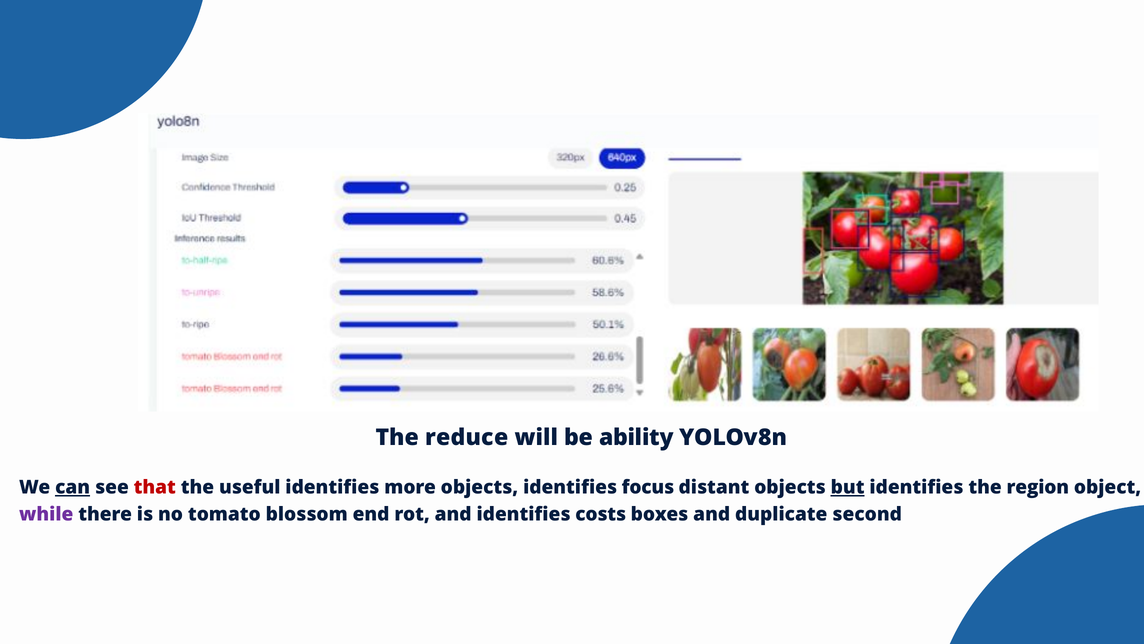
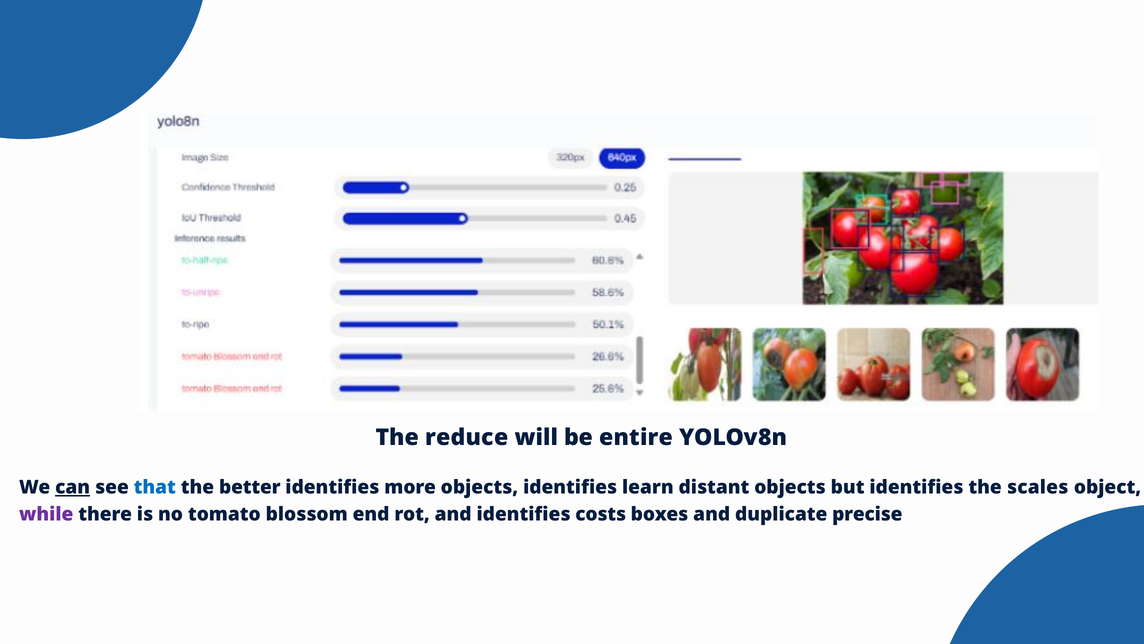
ability: ability -> entire (636, 437)
that colour: red -> blue (155, 487)
useful: useful -> better (250, 487)
focus: focus -> learn (648, 487)
but underline: present -> none (848, 487)
region: region -> scales (1038, 487)
second: second -> precise (867, 514)
